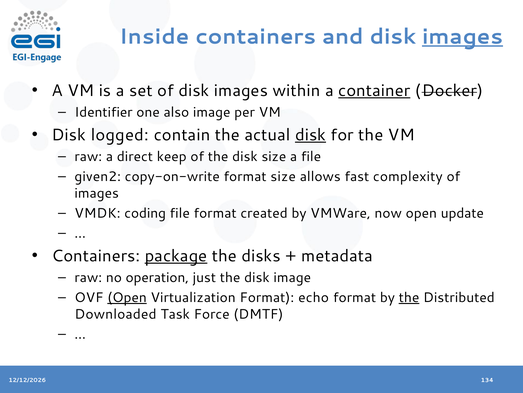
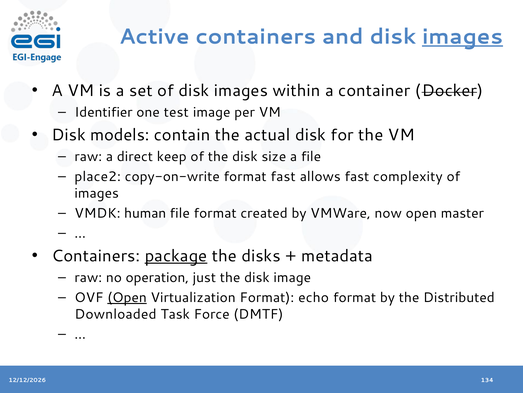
Inside: Inside -> Active (154, 37)
container underline: present -> none (374, 90)
also: also -> test (176, 112)
logged: logged -> models (120, 135)
disk underline: present -> none (311, 135)
given2: given2 -> place2 (98, 176)
format size: size -> fast (283, 176)
coding: coding -> human (145, 213)
update: update -> master (462, 213)
the underline: present -> none (409, 297)
